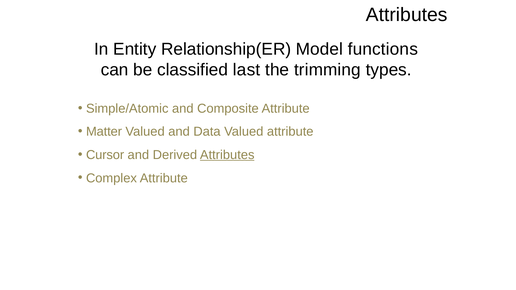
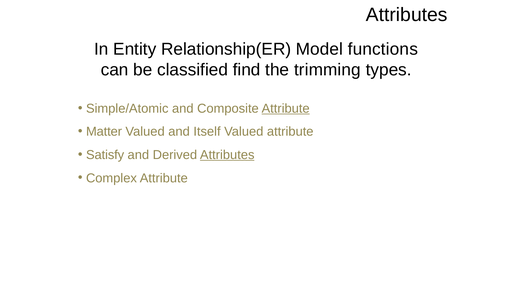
last: last -> find (247, 70)
Attribute underline: none -> present (286, 109)
Data: Data -> Itself (207, 132)
Cursor: Cursor -> Satisfy (105, 155)
